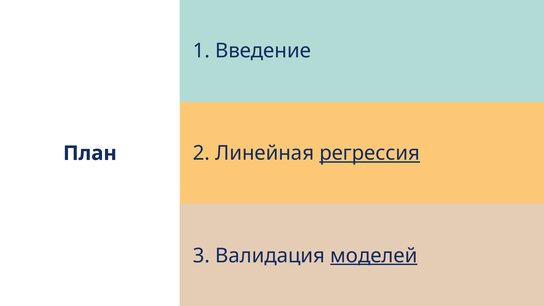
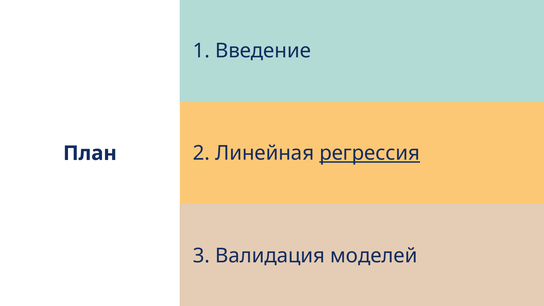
моделей underline: present -> none (374, 256)
